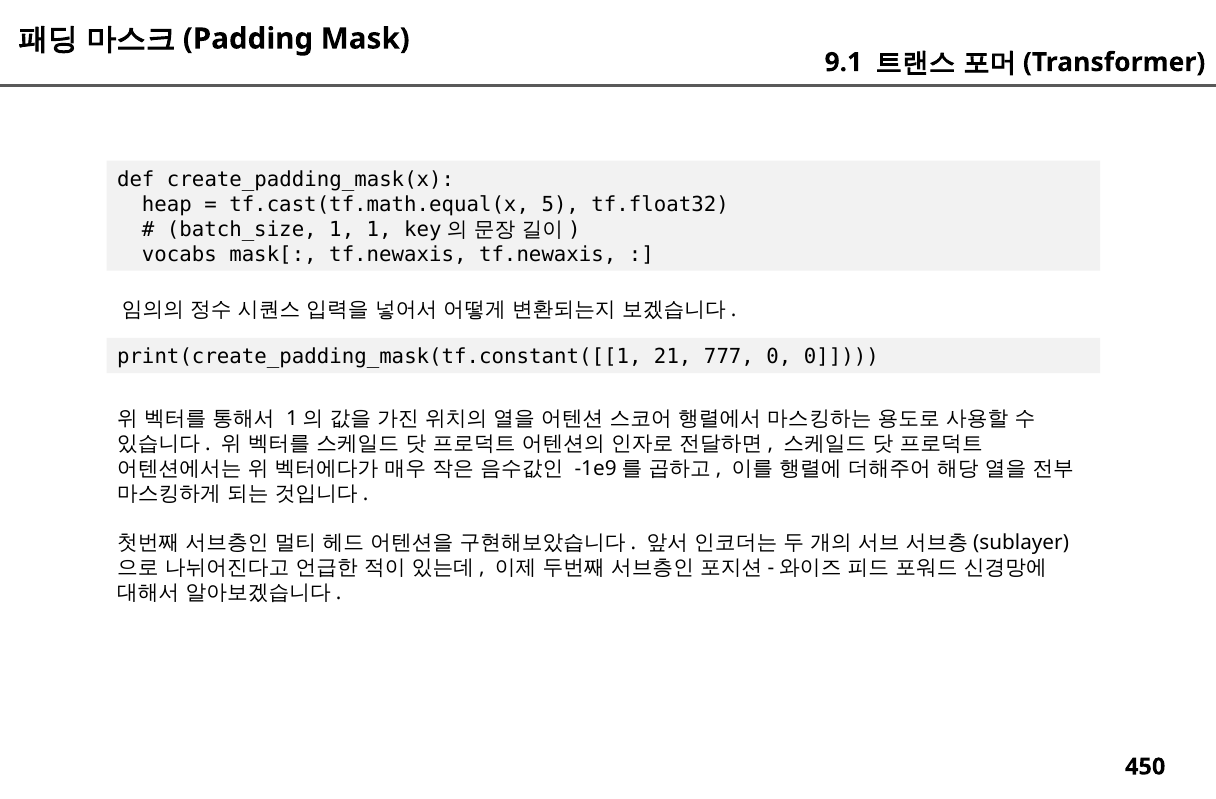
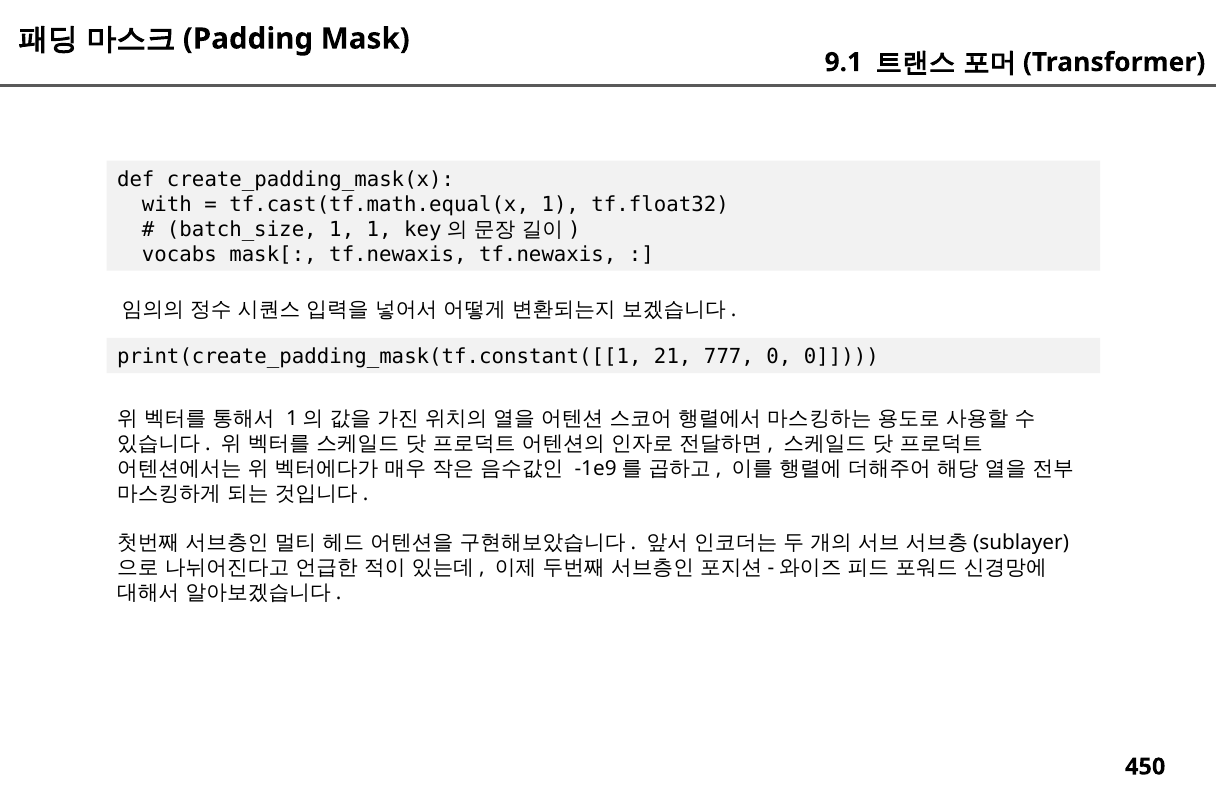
heap: heap -> with (167, 205)
tf.cast(tf.math.equal(x 5: 5 -> 1 (560, 205)
